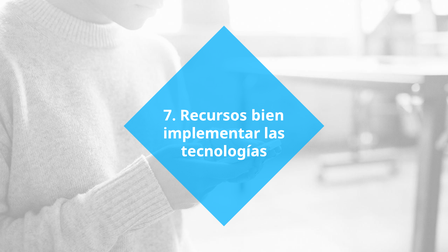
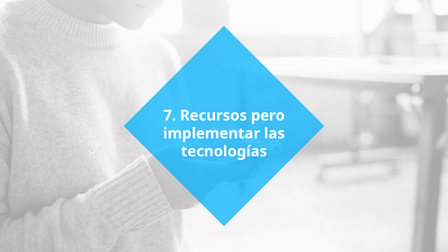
bien: bien -> pero (268, 116)
